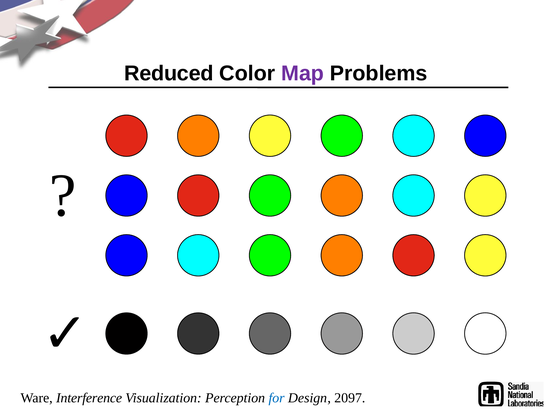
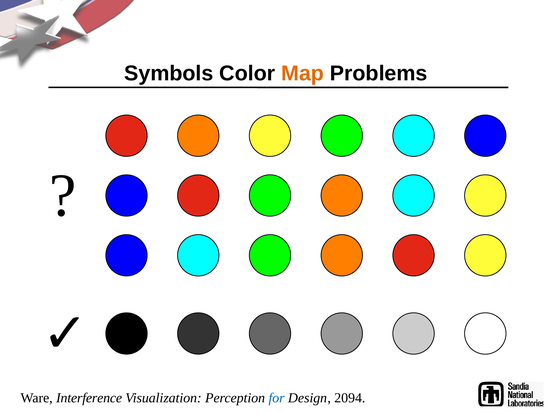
Reduced: Reduced -> Symbols (169, 73)
Map colour: purple -> orange (303, 73)
2097: 2097 -> 2094 (350, 398)
